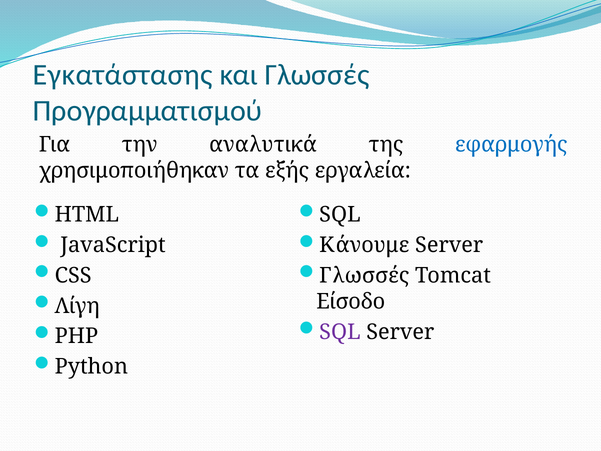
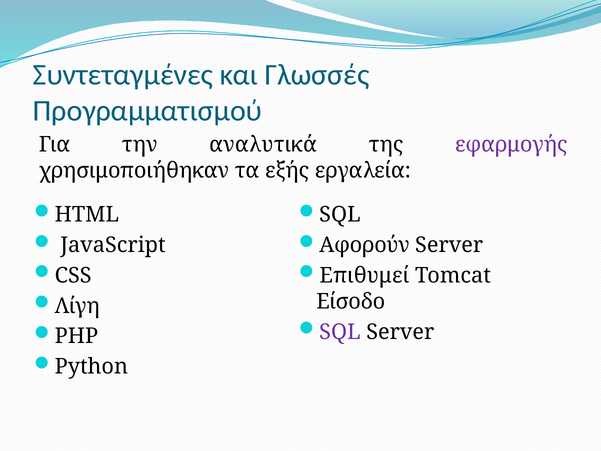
Εγκατάστασης: Εγκατάστασης -> Συντεταγμένες (123, 75)
εφαρμογής colour: blue -> purple (511, 144)
Κάνουμε: Κάνουμε -> Αφορούν (364, 245)
Γλωσσές: Γλωσσές -> Επιθυμεί (364, 275)
